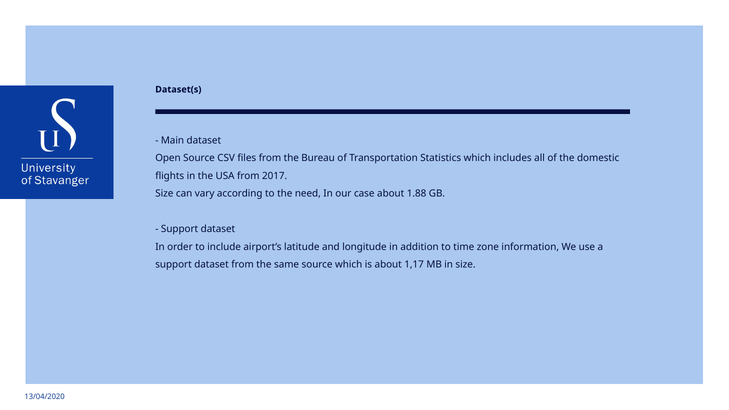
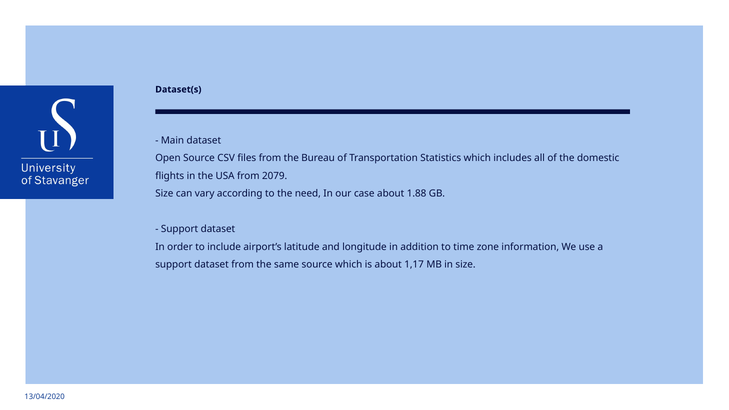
2017: 2017 -> 2079 (275, 176)
